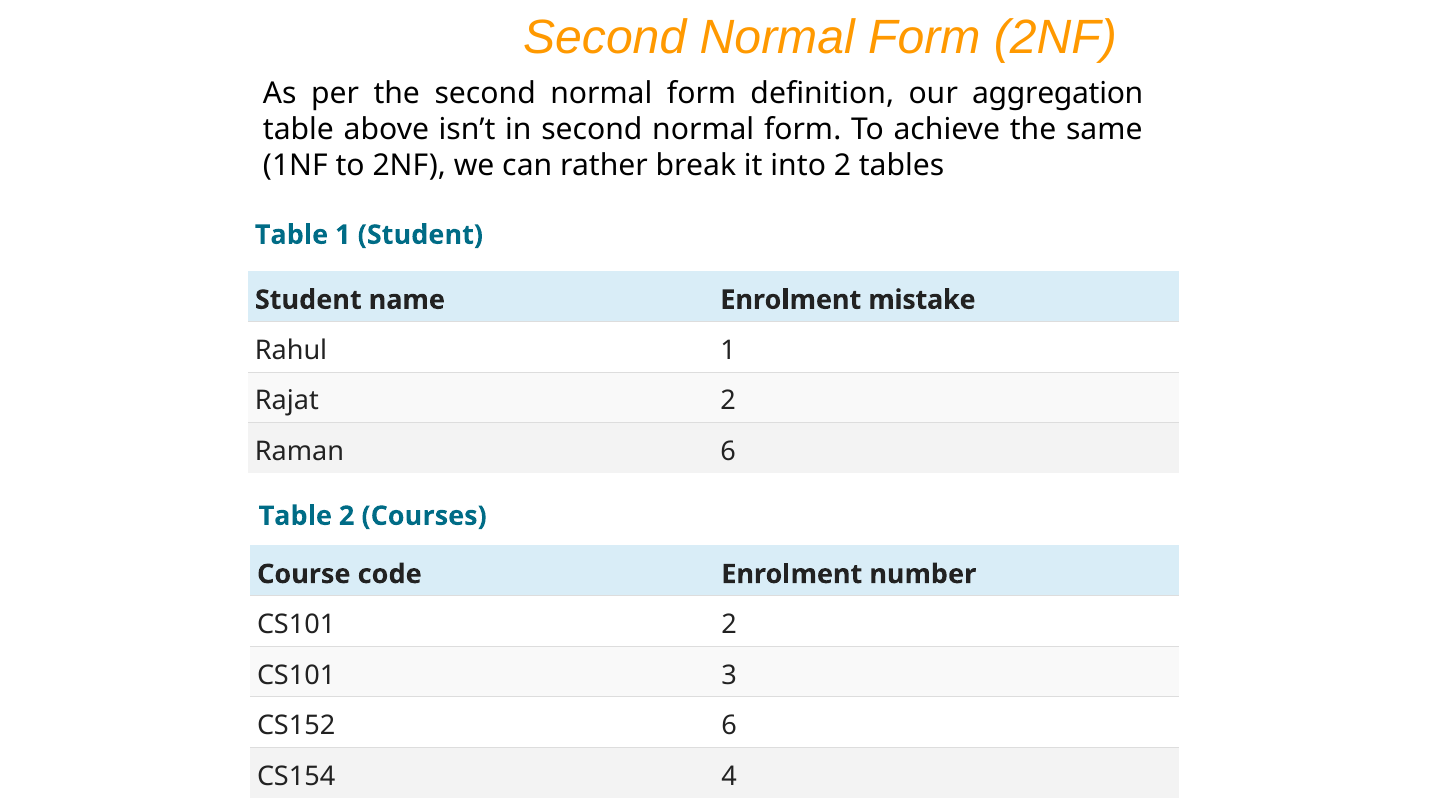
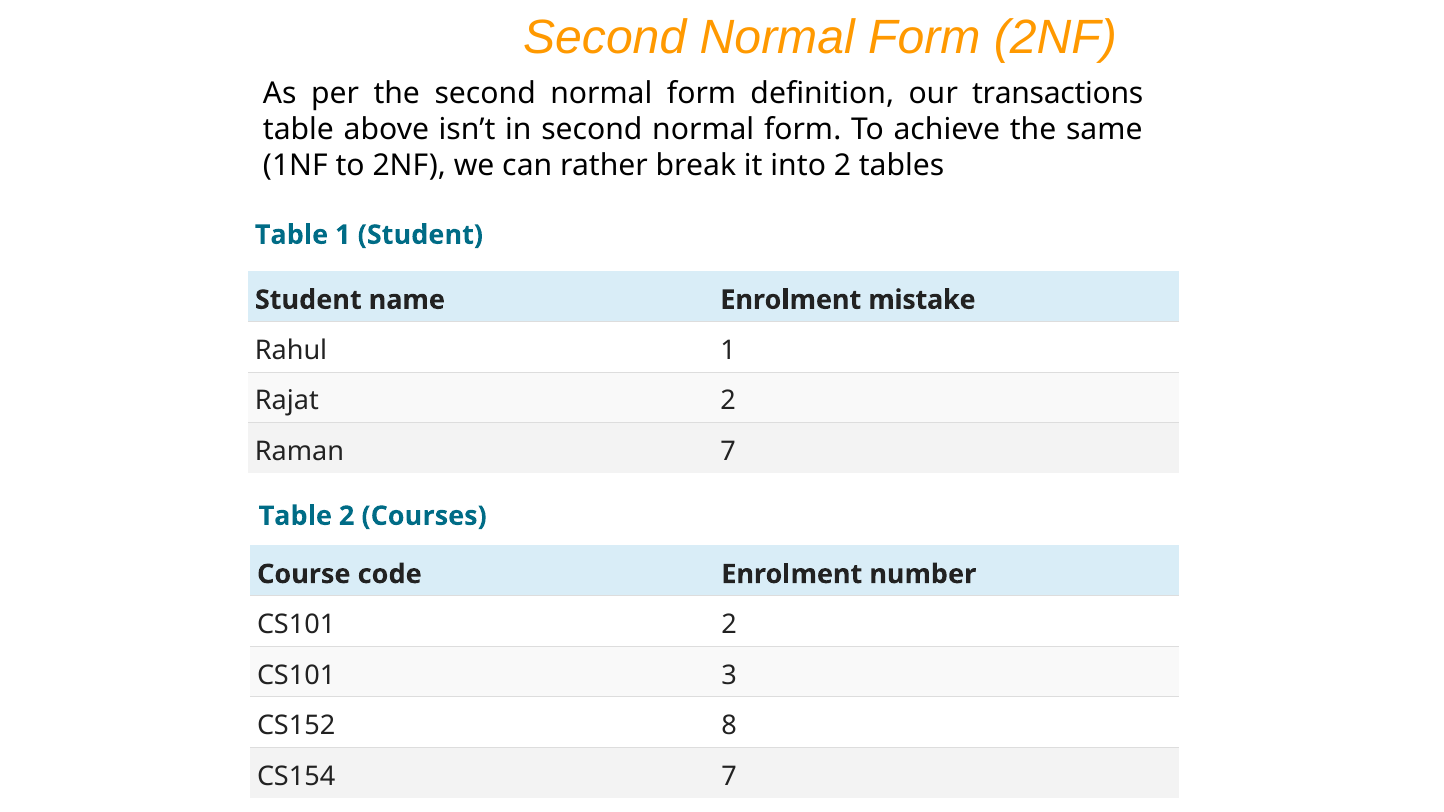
aggregation: aggregation -> transactions (1058, 93)
Raman 6: 6 -> 7 (728, 452)
CS152 6: 6 -> 8 (729, 726)
CS154 4: 4 -> 7 (729, 776)
